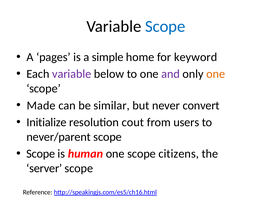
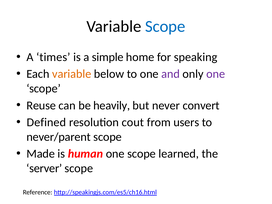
pages: pages -> times (53, 57)
keyword: keyword -> speaking (196, 57)
variable colour: purple -> orange (72, 74)
one colour: orange -> purple (216, 74)
Made: Made -> Reuse (41, 105)
similar: similar -> heavily (112, 105)
Initialize: Initialize -> Defined (46, 122)
Scope: Scope -> Made (41, 154)
citizens: citizens -> learned (179, 154)
